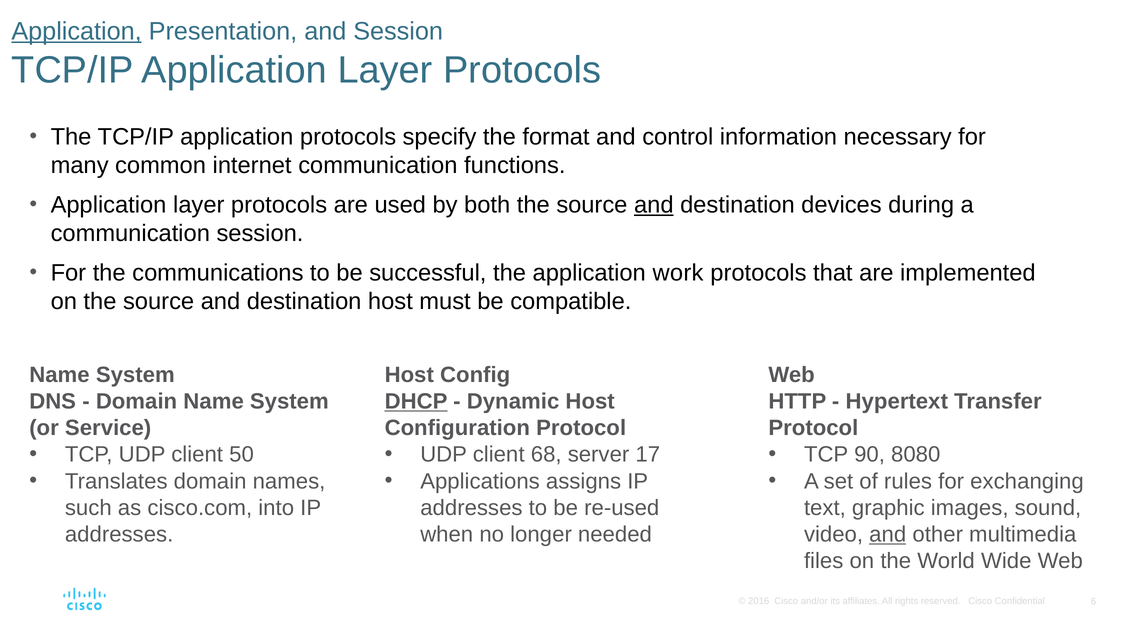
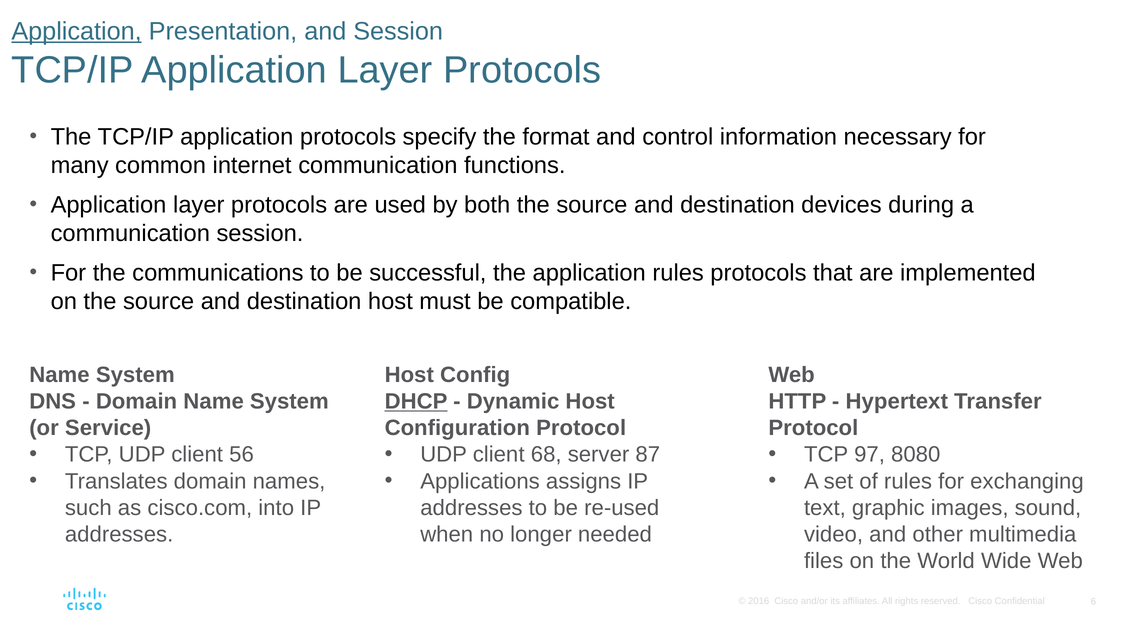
and underline: present -> none (654, 205)
application work: work -> rules (678, 273)
50: 50 -> 56 (242, 454)
17: 17 -> 87 (648, 454)
90: 90 -> 97 (870, 454)
and underline: present -> none (888, 534)
